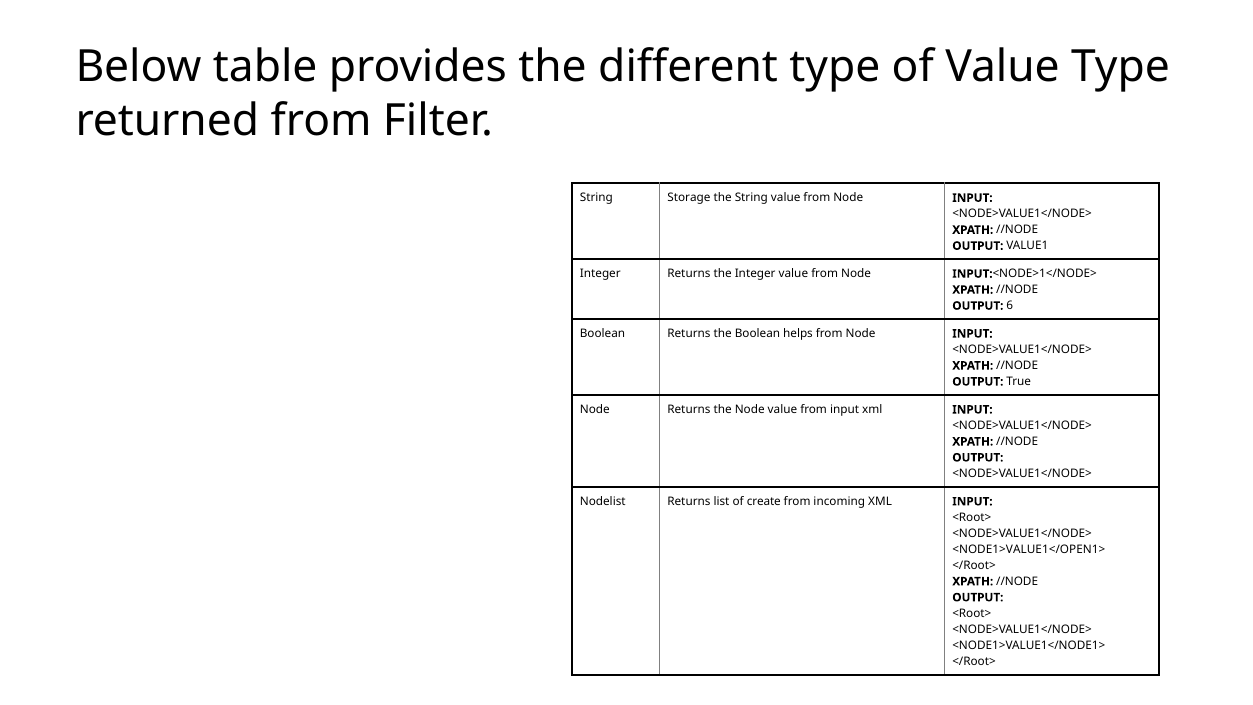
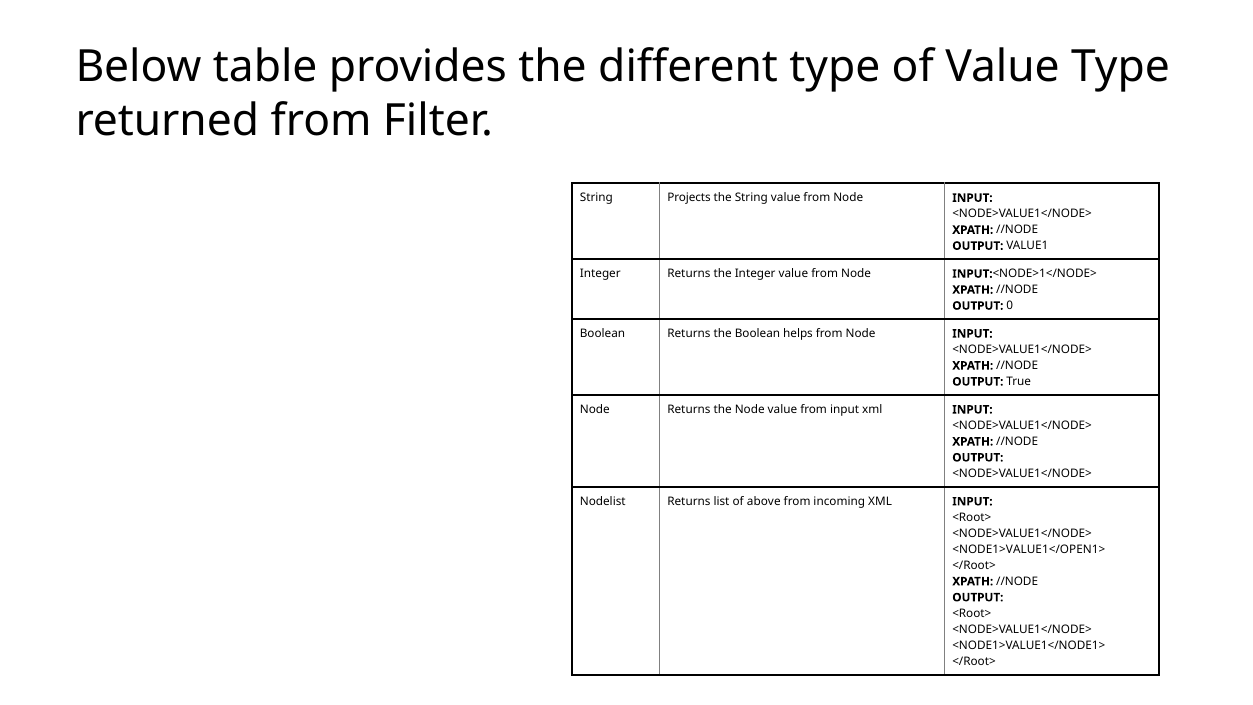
Storage: Storage -> Projects (689, 198)
6: 6 -> 0 (1010, 306)
create: create -> above (764, 501)
